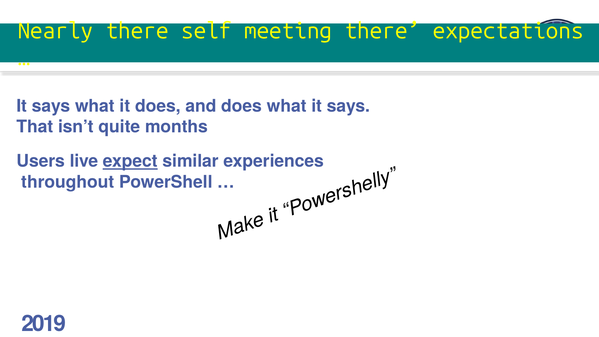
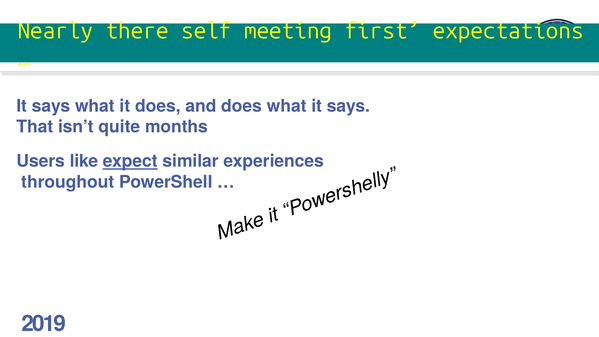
meeting there: there -> first (382, 31)
live: live -> like (84, 161)
